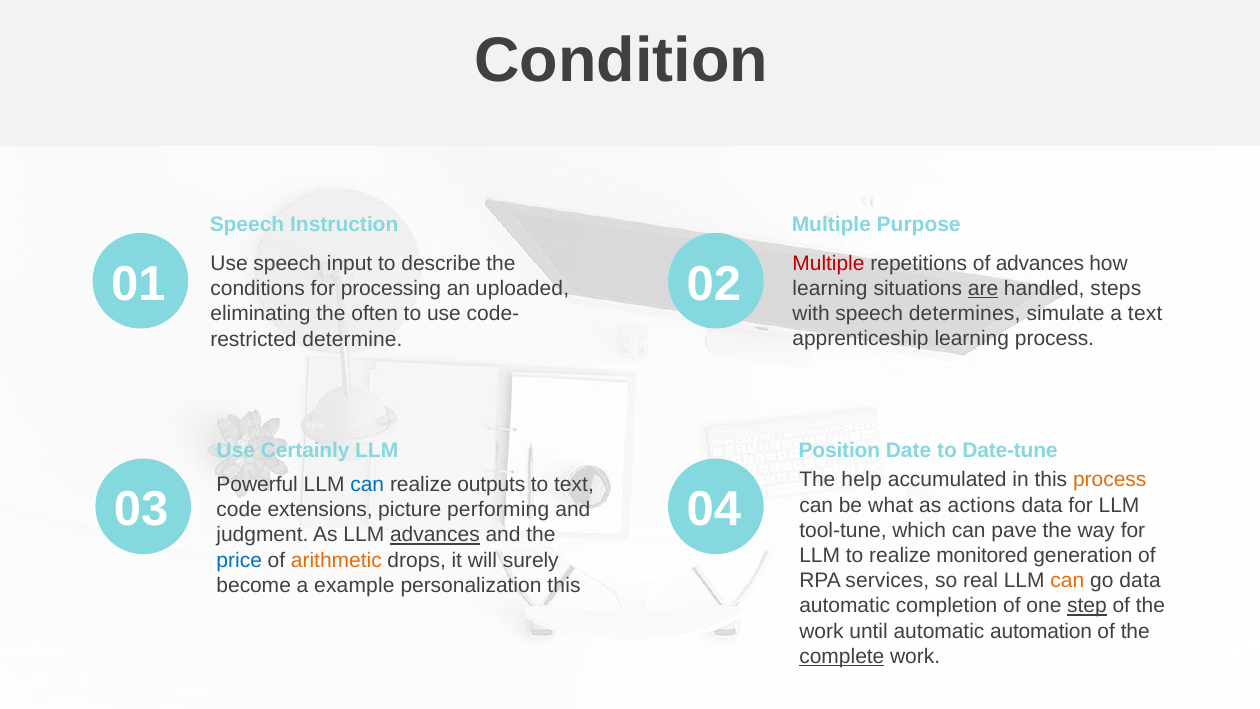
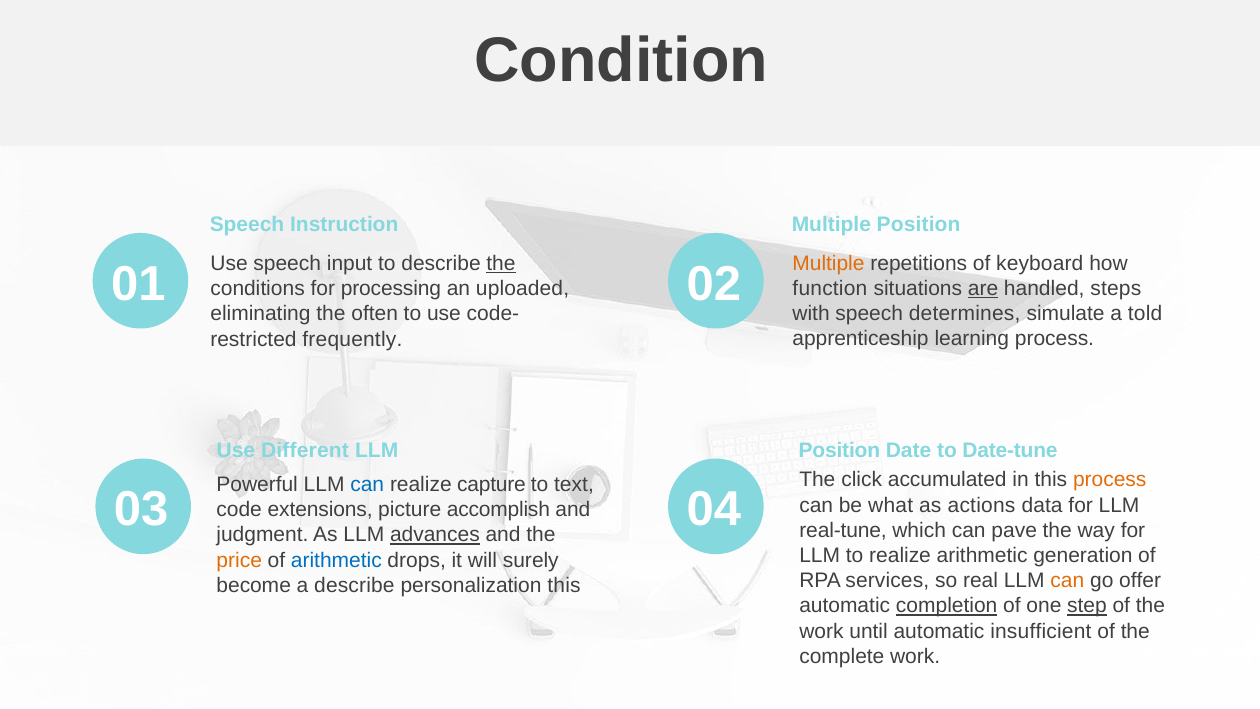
Multiple Purpose: Purpose -> Position (919, 225)
Multiple colour: red -> orange (828, 263)
of advances: advances -> keyboard (1040, 263)
the underline: none -> present (501, 263)
learning: learning -> function (830, 288)
a text: text -> told (1145, 314)
determine: determine -> frequently (352, 339)
Certainly: Certainly -> Different (305, 450)
help: help -> click (862, 480)
outputs: outputs -> capture (491, 484)
performing: performing -> accomplish (498, 510)
tool-tune: tool-tune -> real-tune (843, 530)
realize monitored: monitored -> arithmetic (982, 555)
price colour: blue -> orange (239, 560)
arithmetic colour: orange -> blue (336, 560)
go data: data -> offer (1140, 581)
a example: example -> describe (354, 585)
completion underline: none -> present (947, 606)
automation: automation -> insufficient (1041, 631)
complete underline: present -> none (842, 656)
